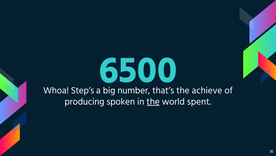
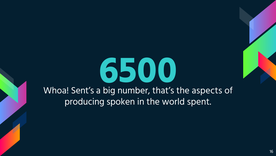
Step’s: Step’s -> Sent’s (83, 90)
achieve: achieve -> aspects (207, 90)
the underline: present -> none (153, 101)
